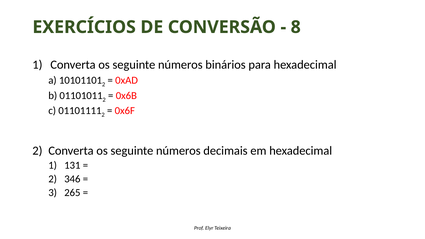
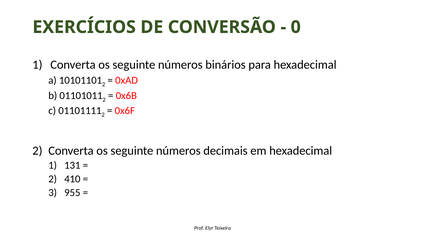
8: 8 -> 0 (296, 27)
346: 346 -> 410 (72, 179)
265: 265 -> 955 (72, 193)
